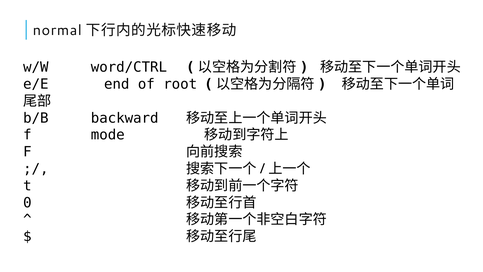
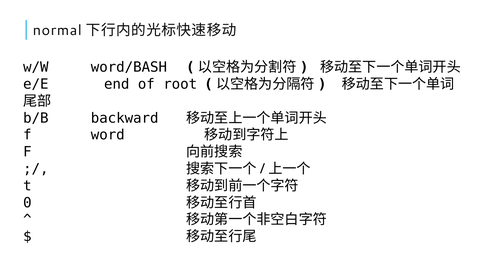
word/CTRL: word/CTRL -> word/BASH (129, 67)
mode: mode -> word (108, 135)
